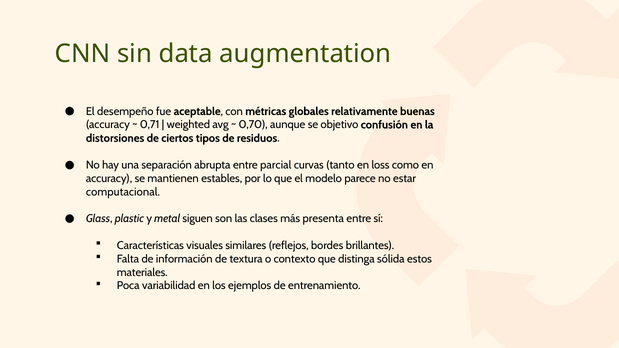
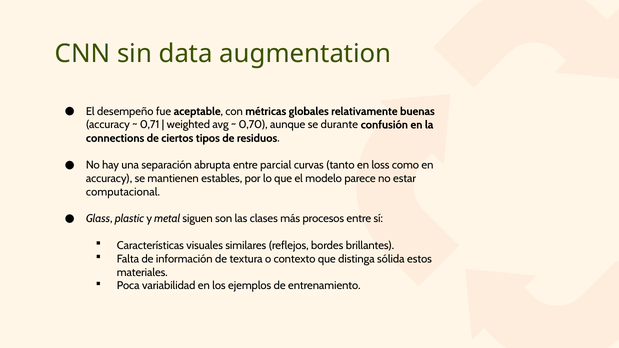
objetivo: objetivo -> durante (339, 125)
distorsiones: distorsiones -> connections (115, 138)
presenta: presenta -> procesos (323, 219)
